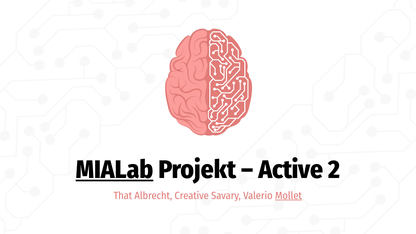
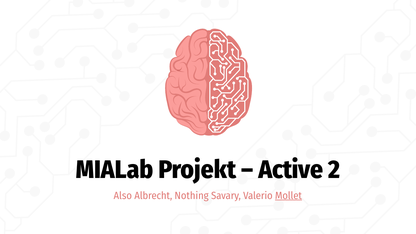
MIALab underline: present -> none (115, 170)
That: That -> Also (123, 196)
Creative: Creative -> Nothing (192, 196)
